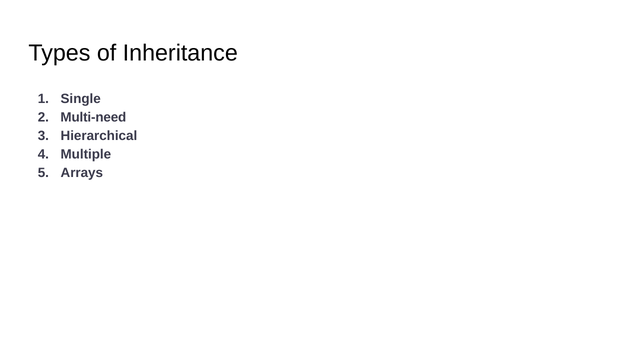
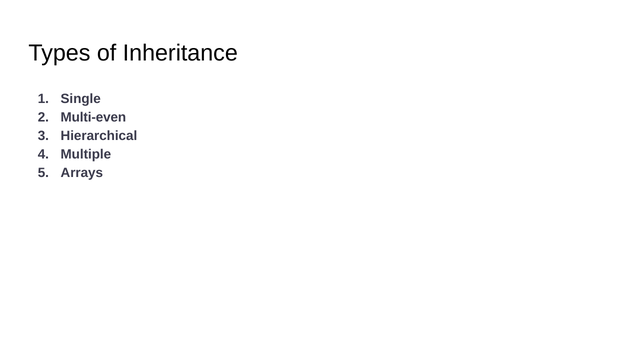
Multi-need: Multi-need -> Multi-even (93, 118)
